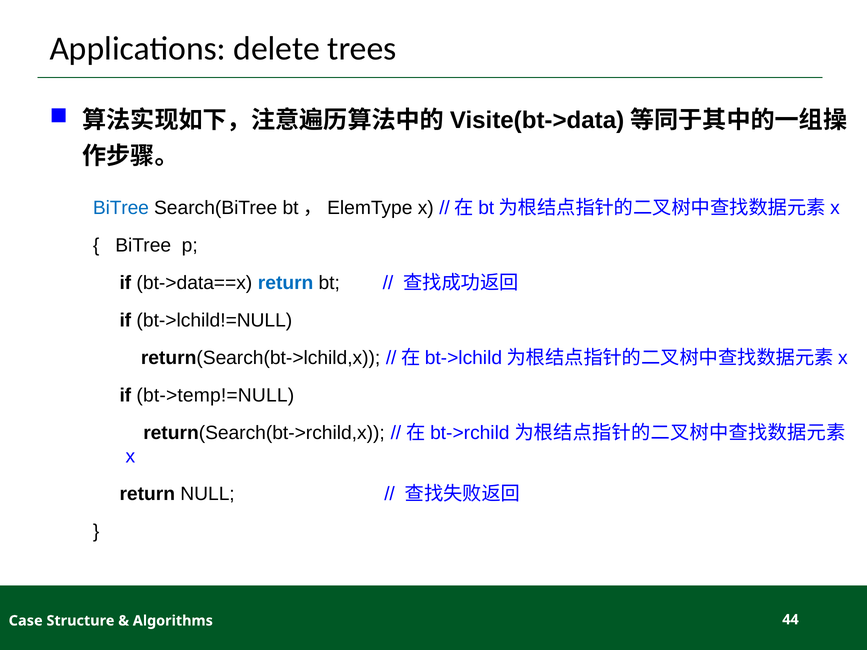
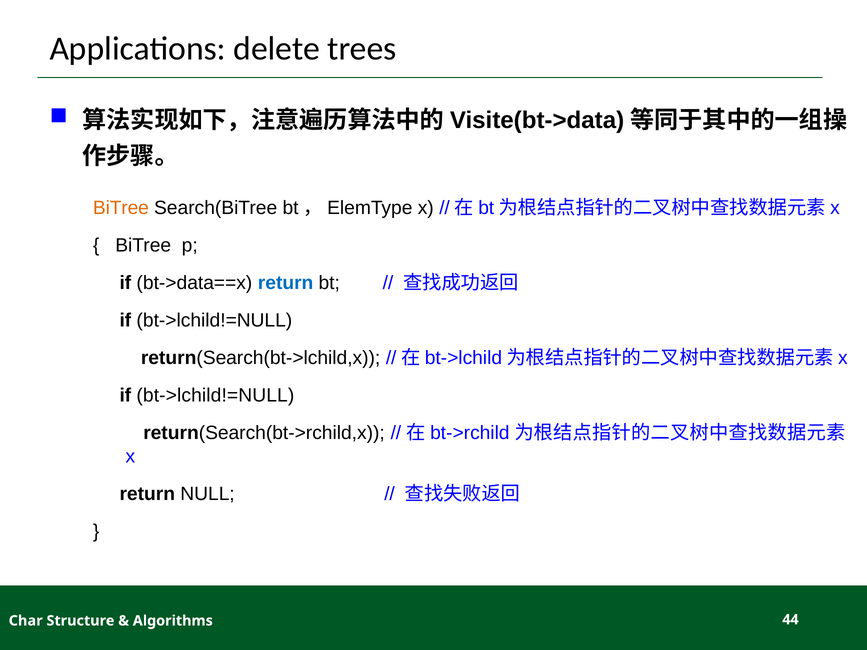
BiTree colour: blue -> orange (121, 208)
bt->temp!=NULL: bt->temp!=NULL -> bt->lchild!=NULL (215, 396)
Case: Case -> Char (26, 621)
